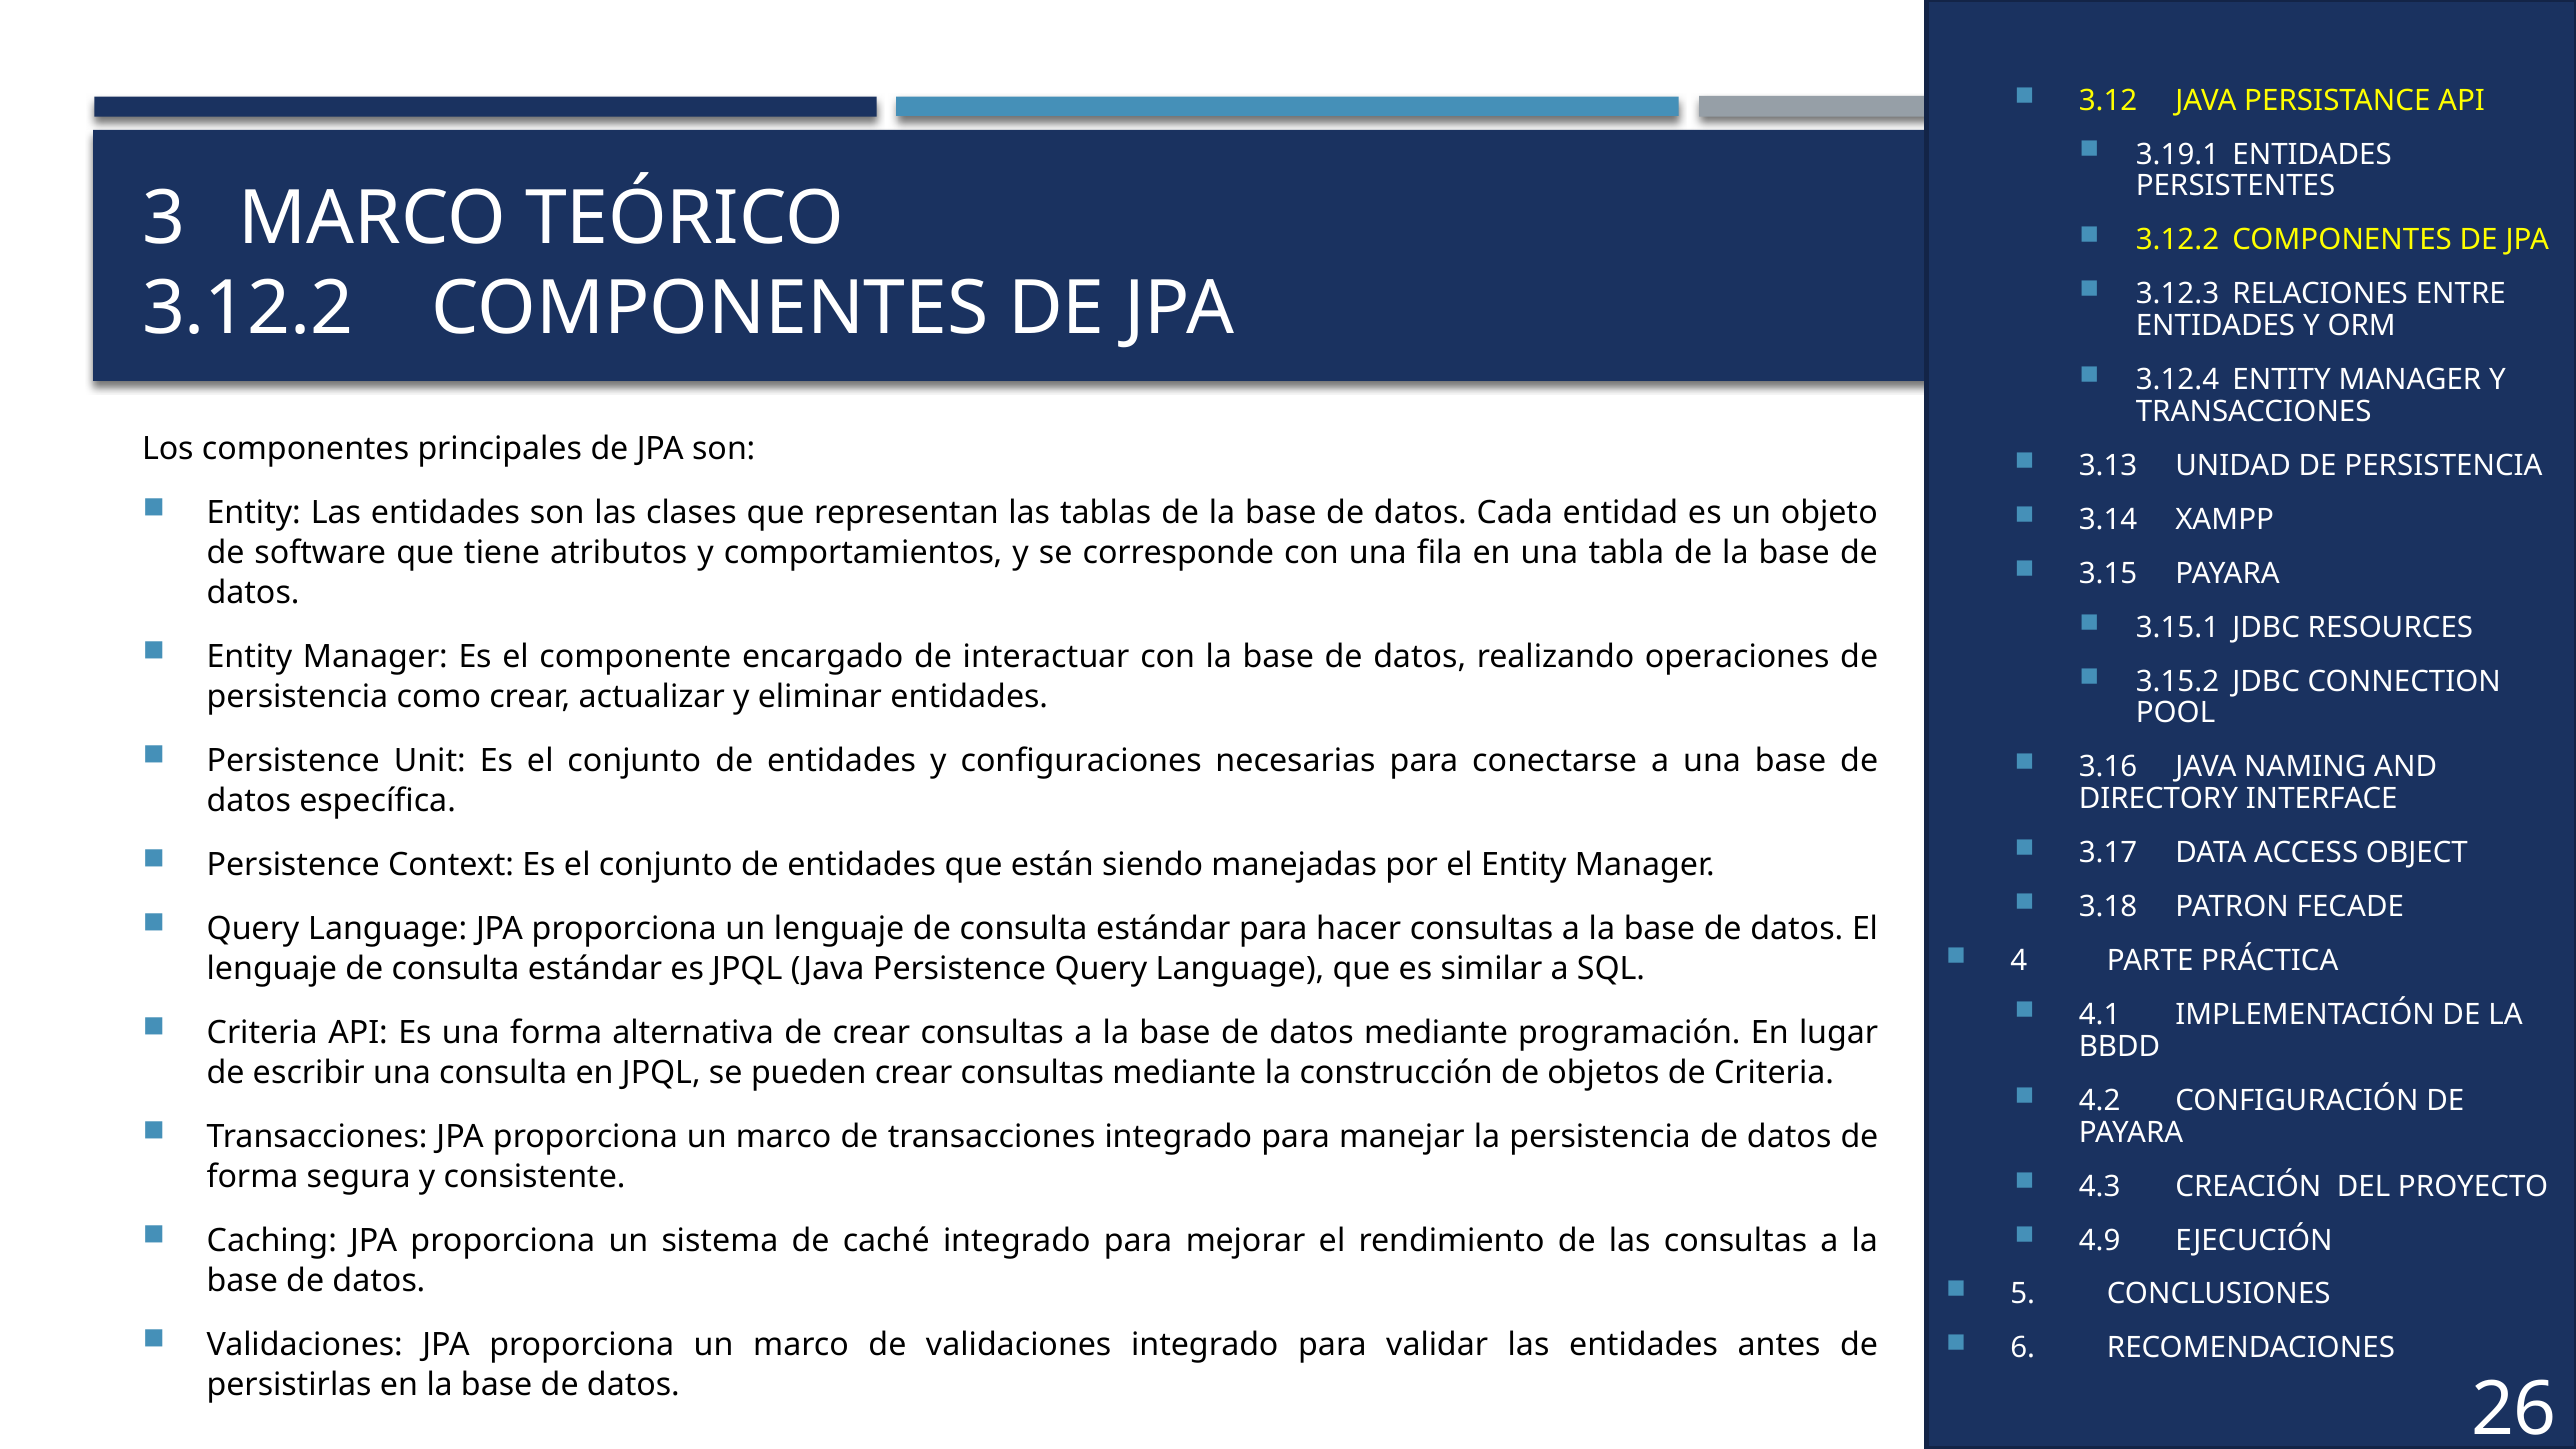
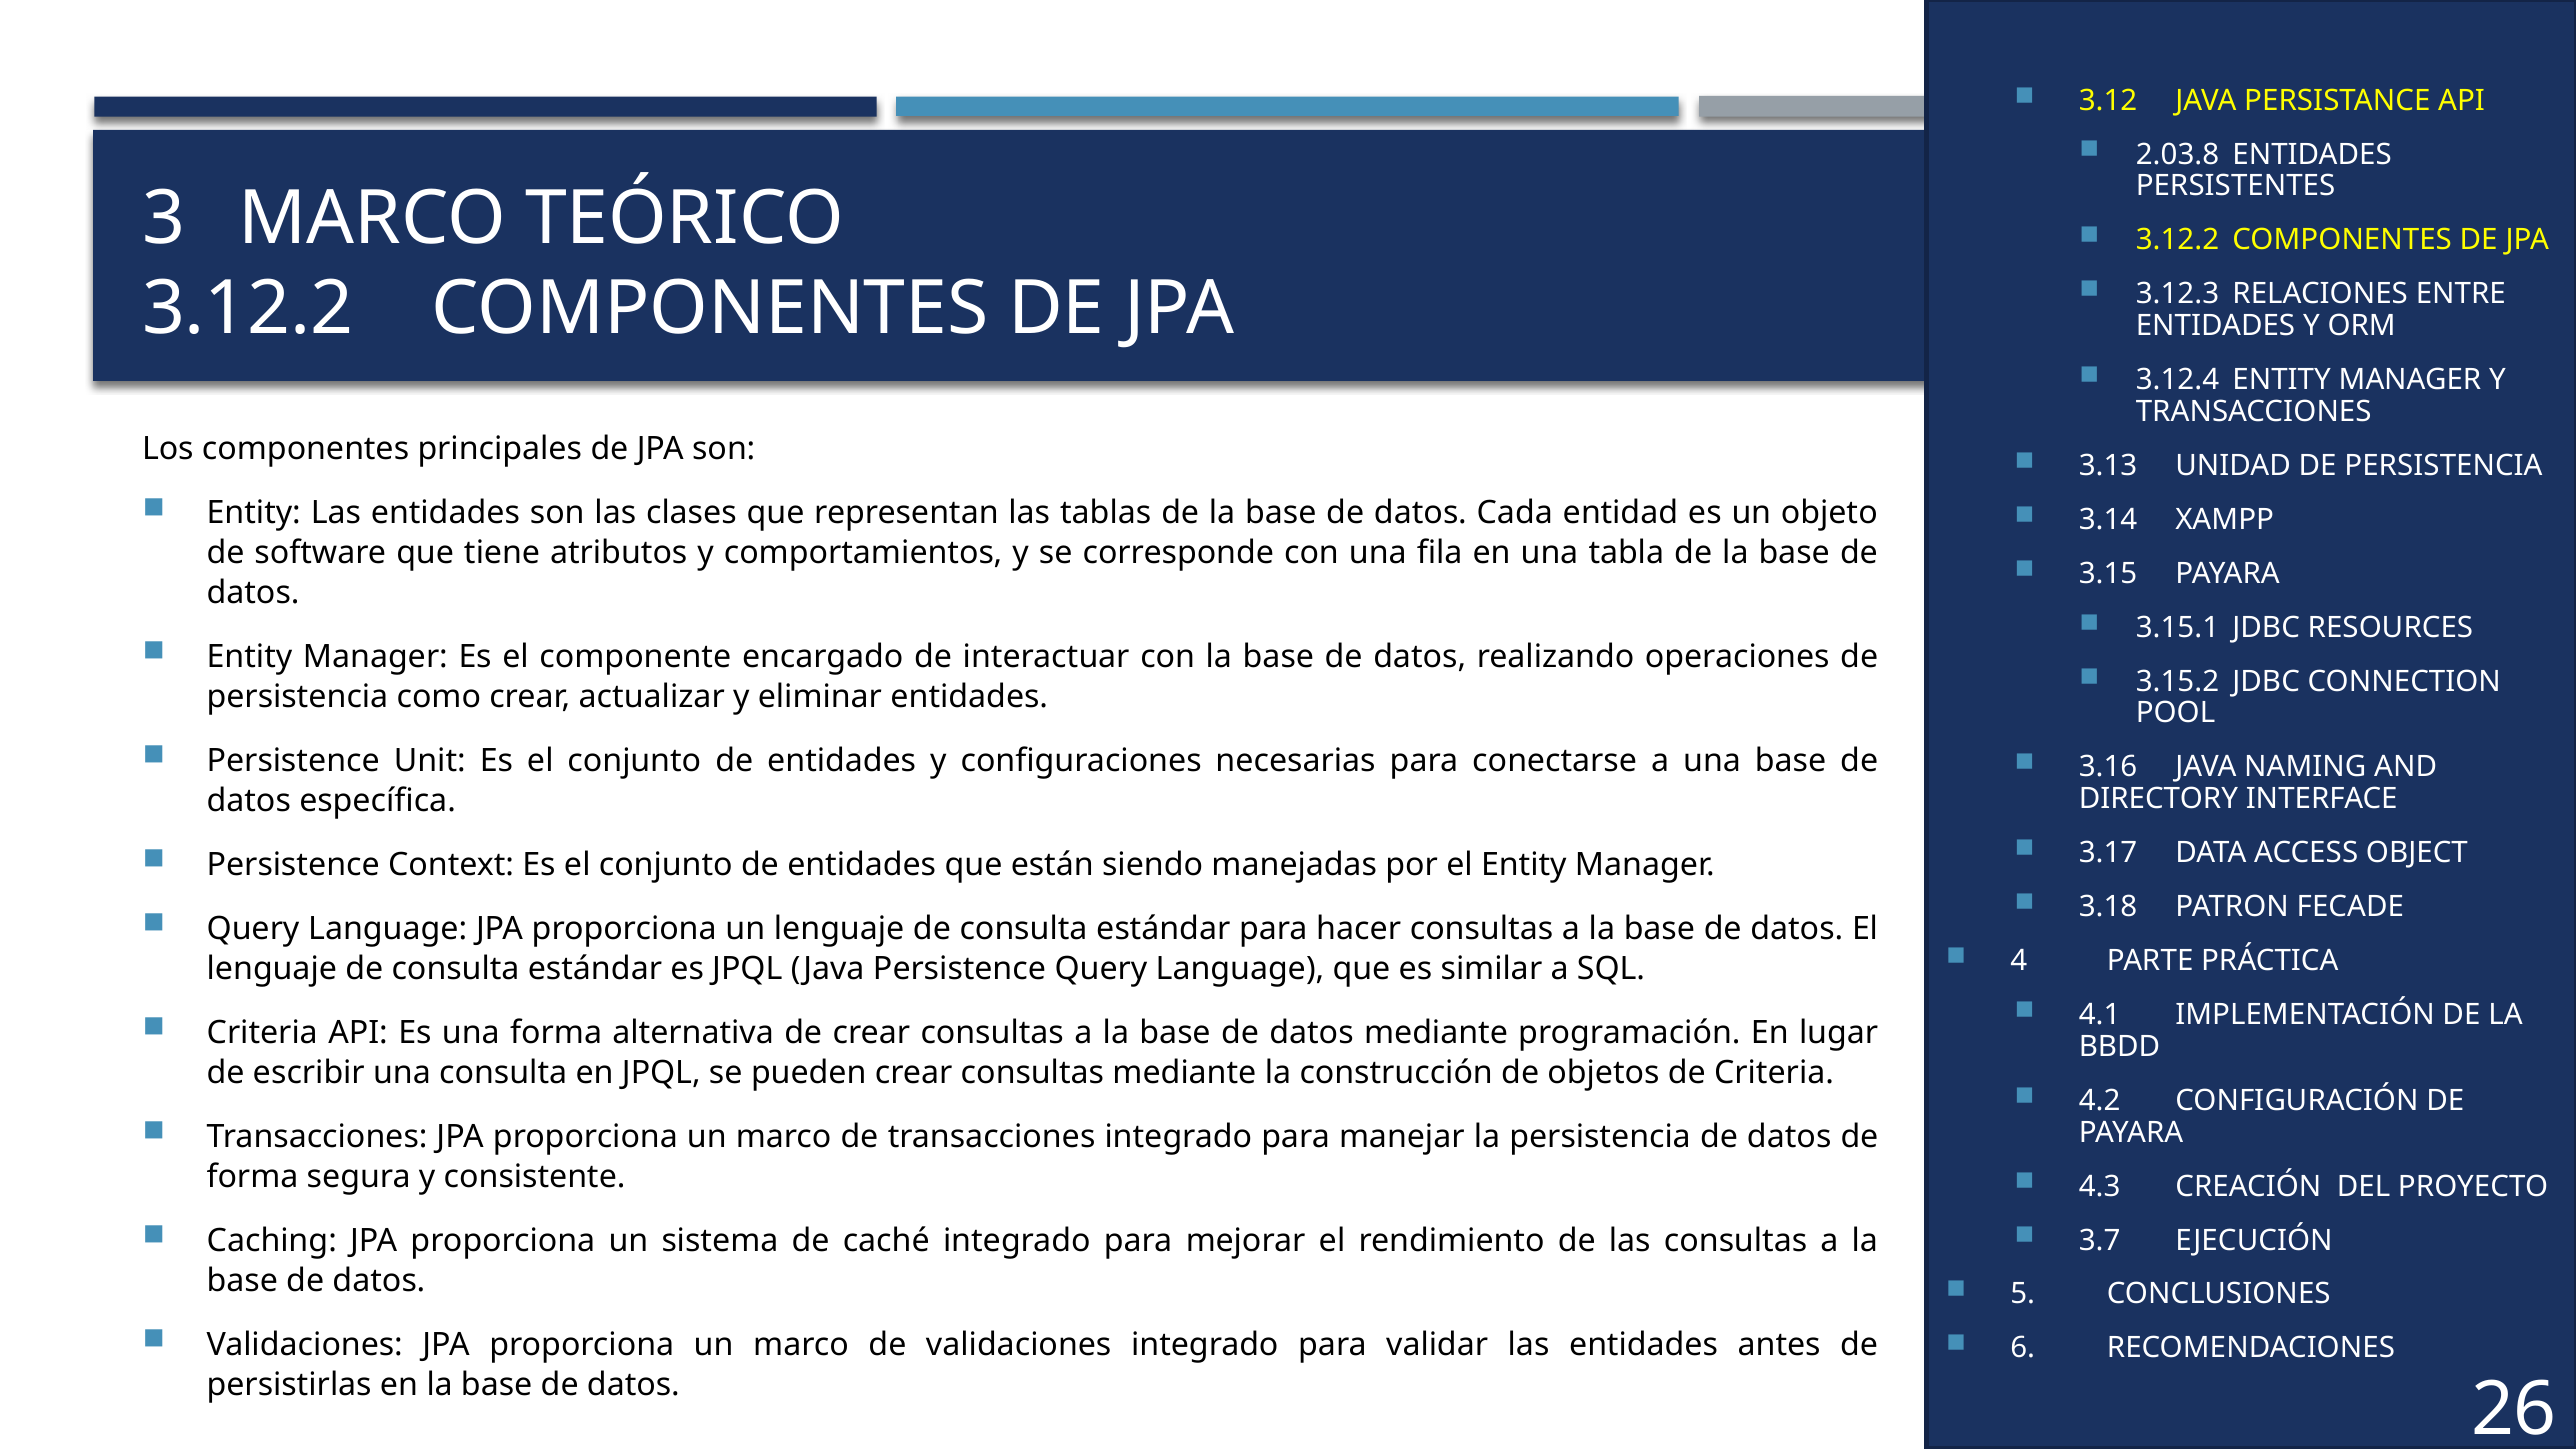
3.19.1: 3.19.1 -> 2.03.8 (2178, 154)
4.9: 4.9 -> 3.7 (2100, 1240)
